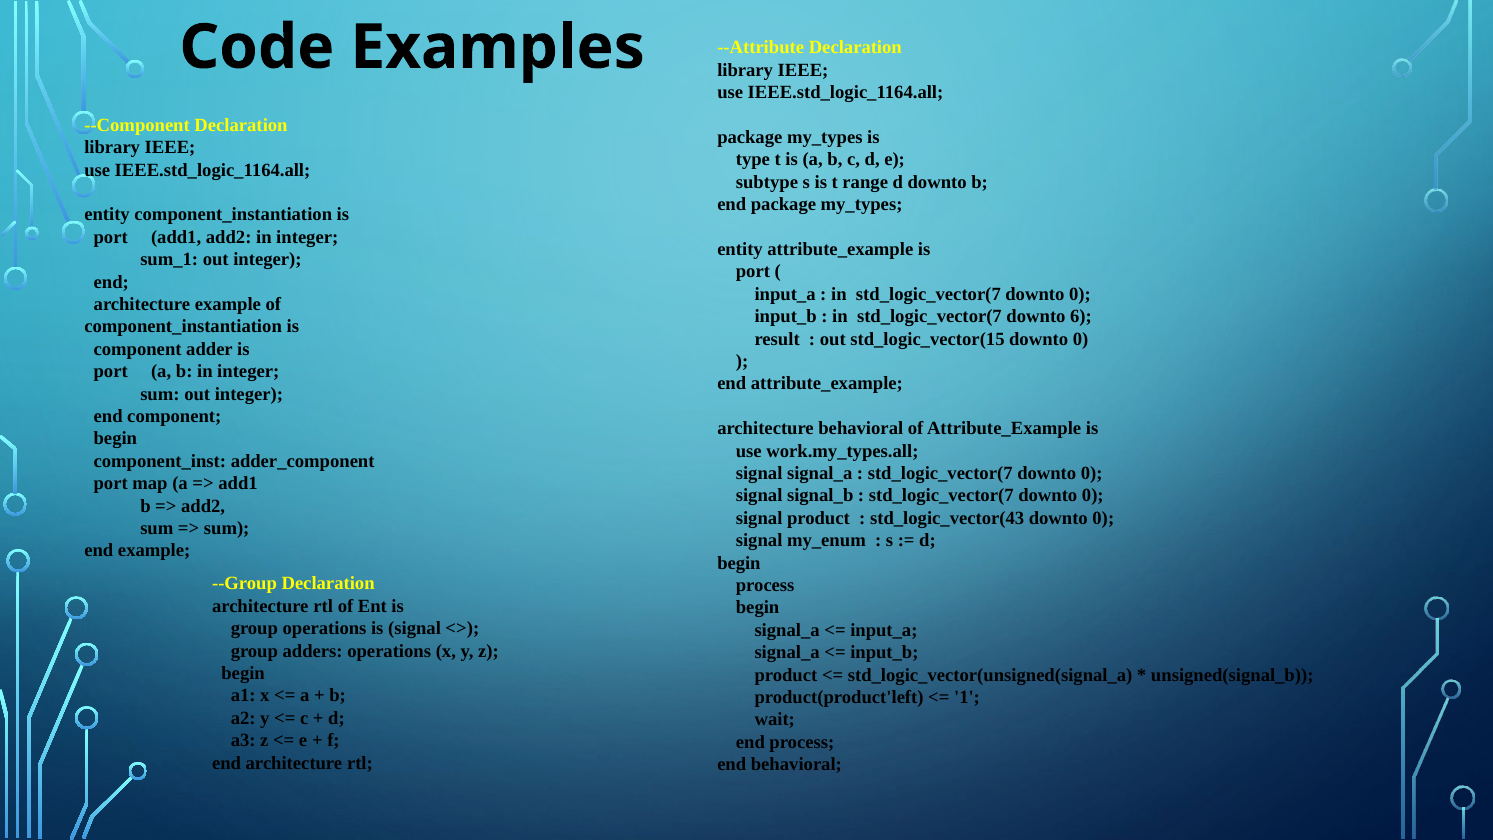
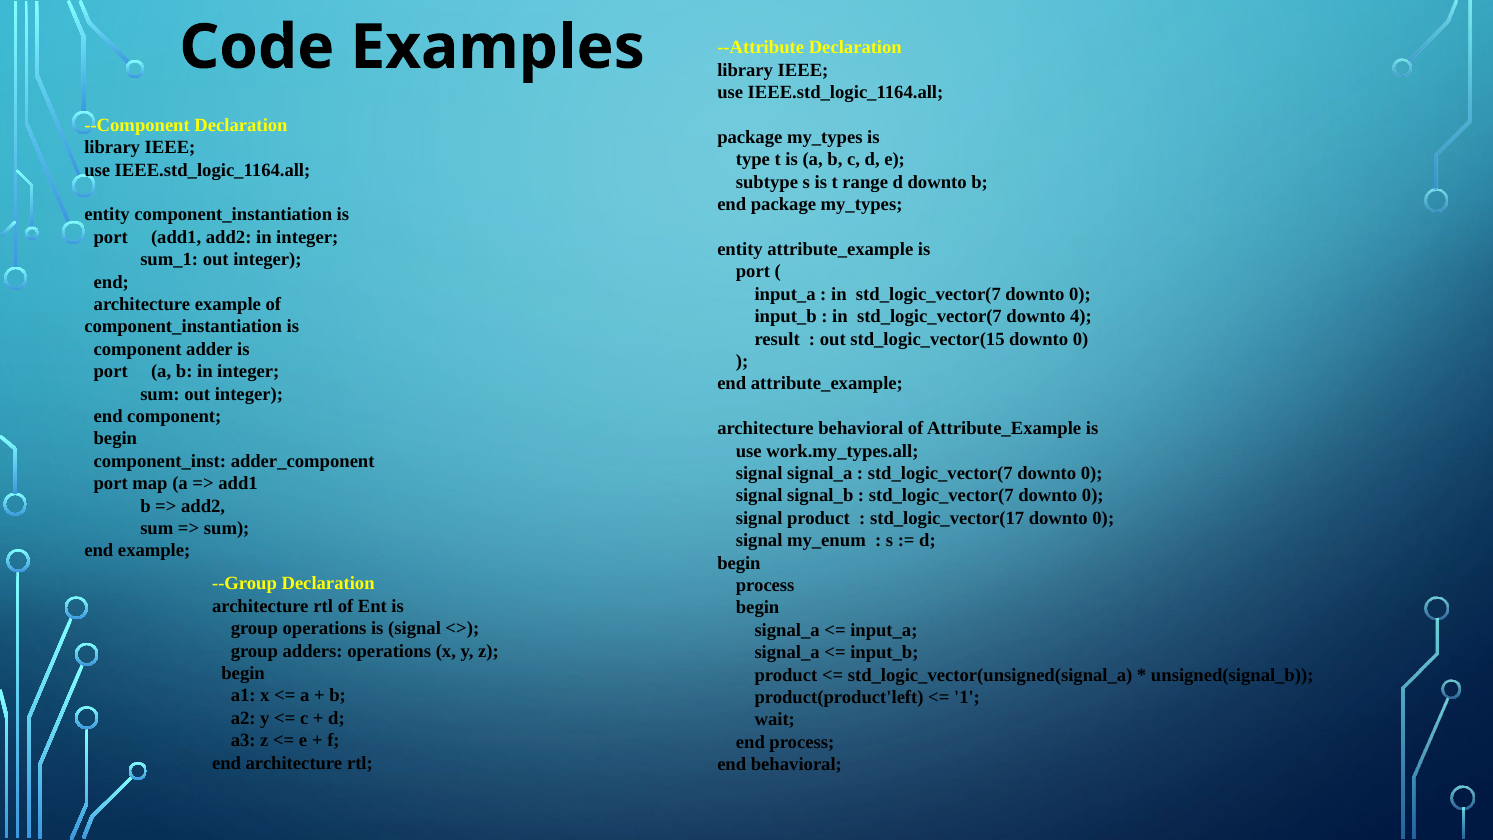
6: 6 -> 4 (1081, 316)
std_logic_vector(43: std_logic_vector(43 -> std_logic_vector(17 (947, 518)
